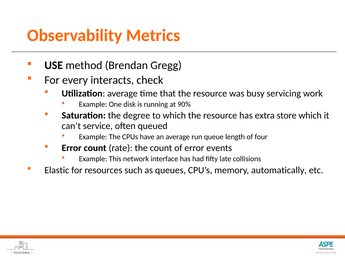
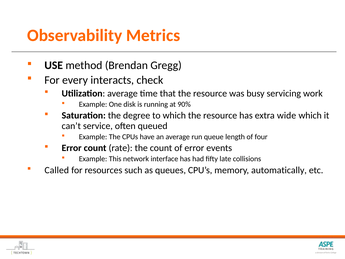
store: store -> wide (287, 115)
Elastic: Elastic -> Called (57, 170)
